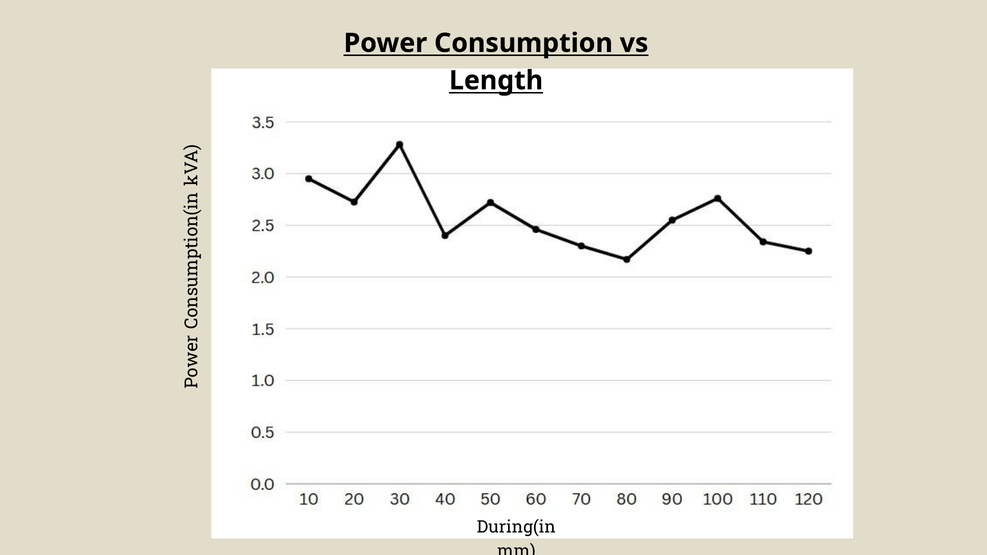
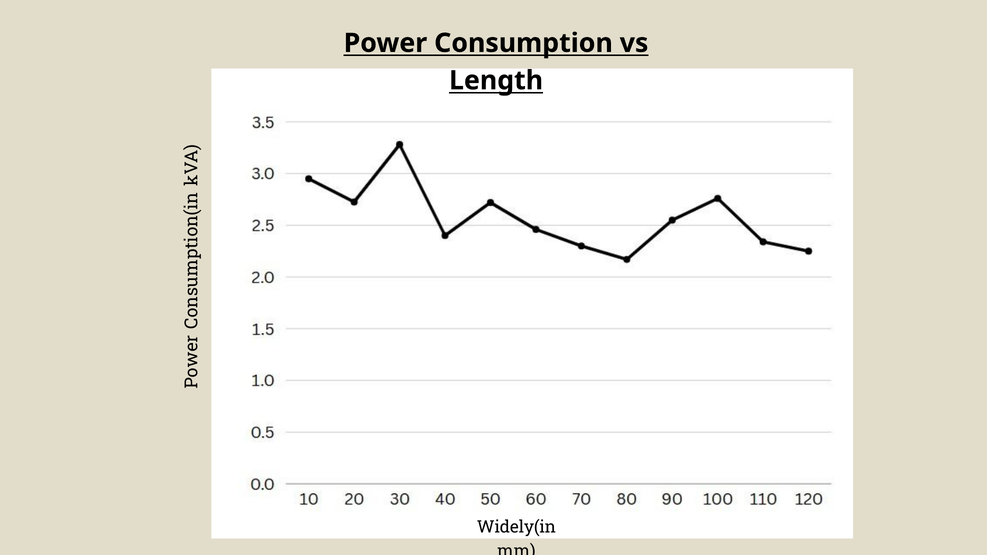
During(in: During(in -> Widely(in (516, 527)
